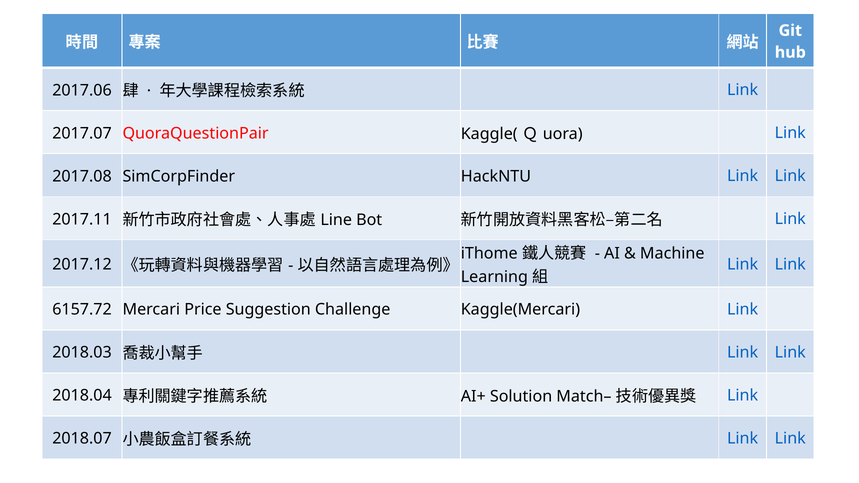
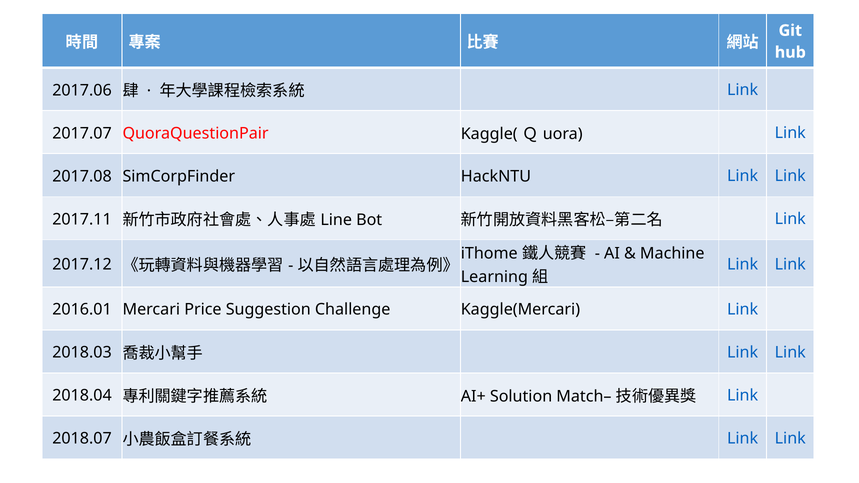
6157.72: 6157.72 -> 2016.01 (82, 310)
